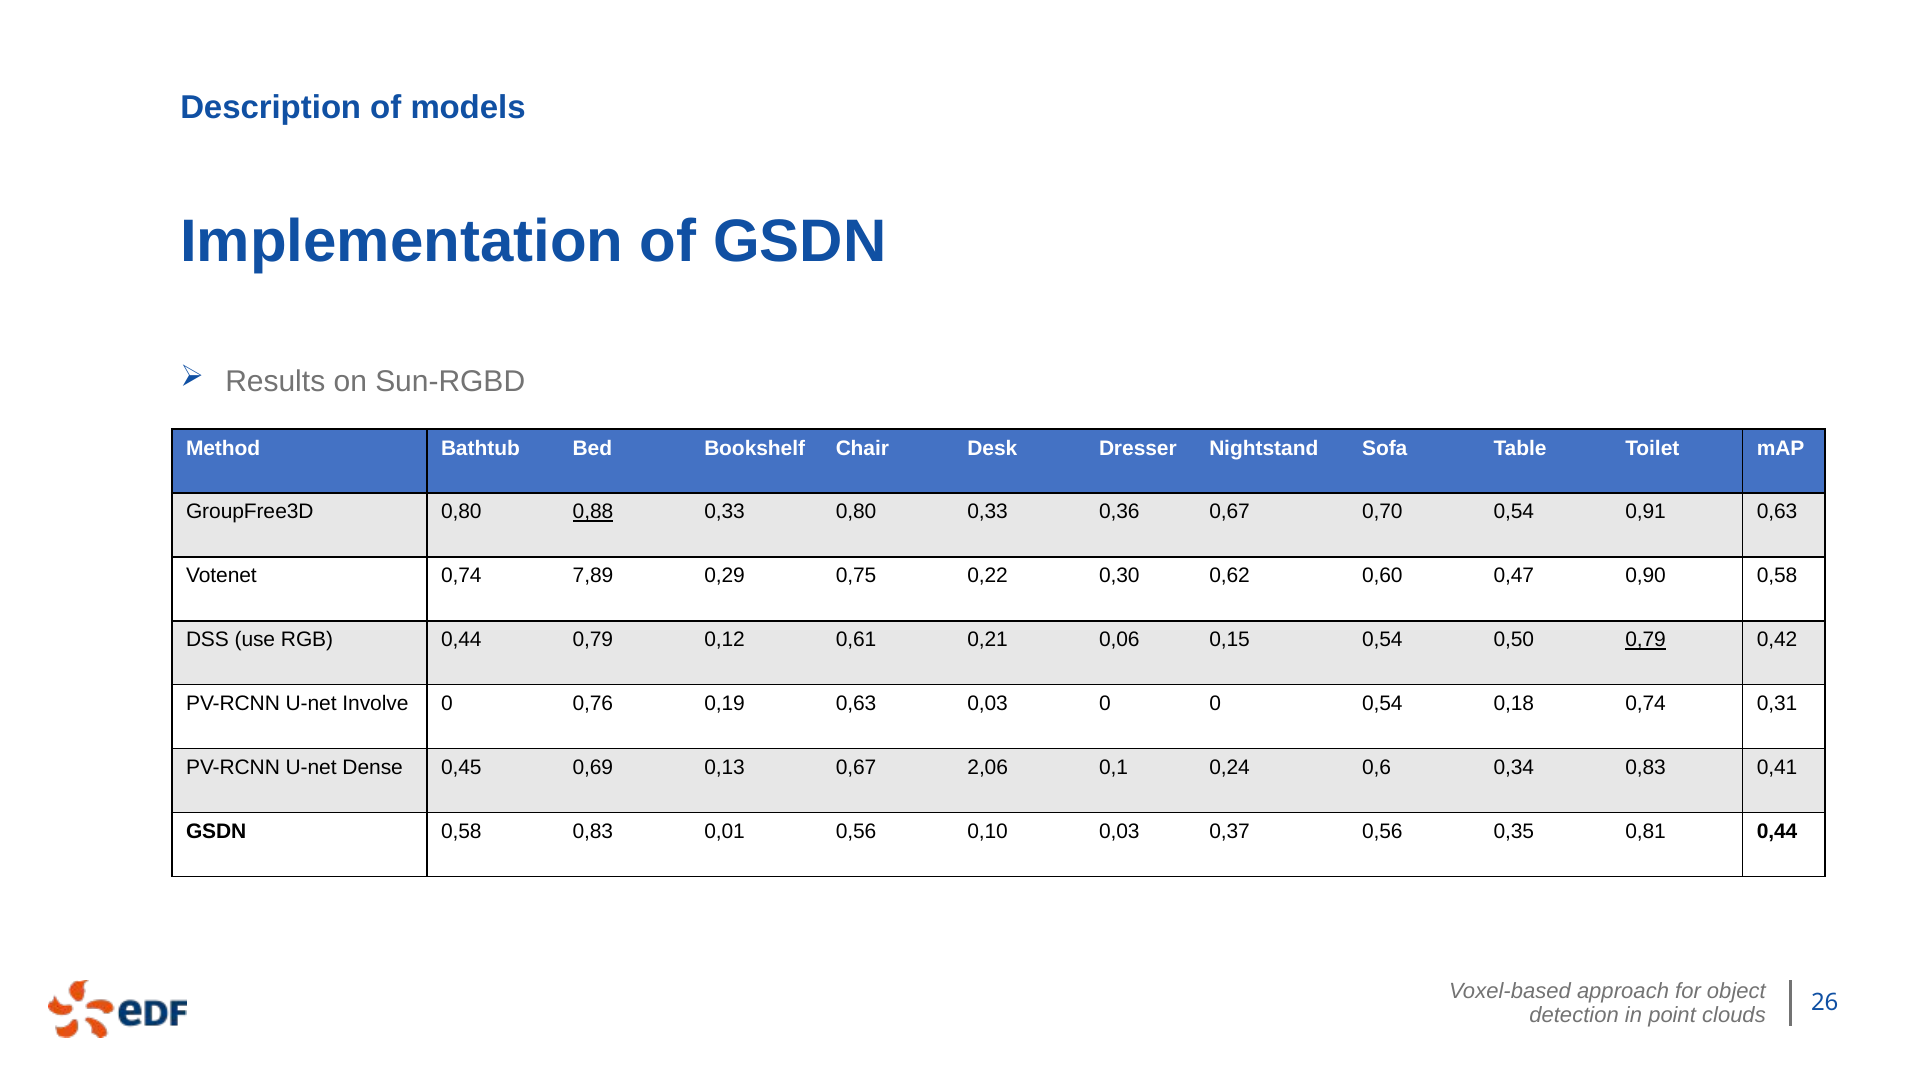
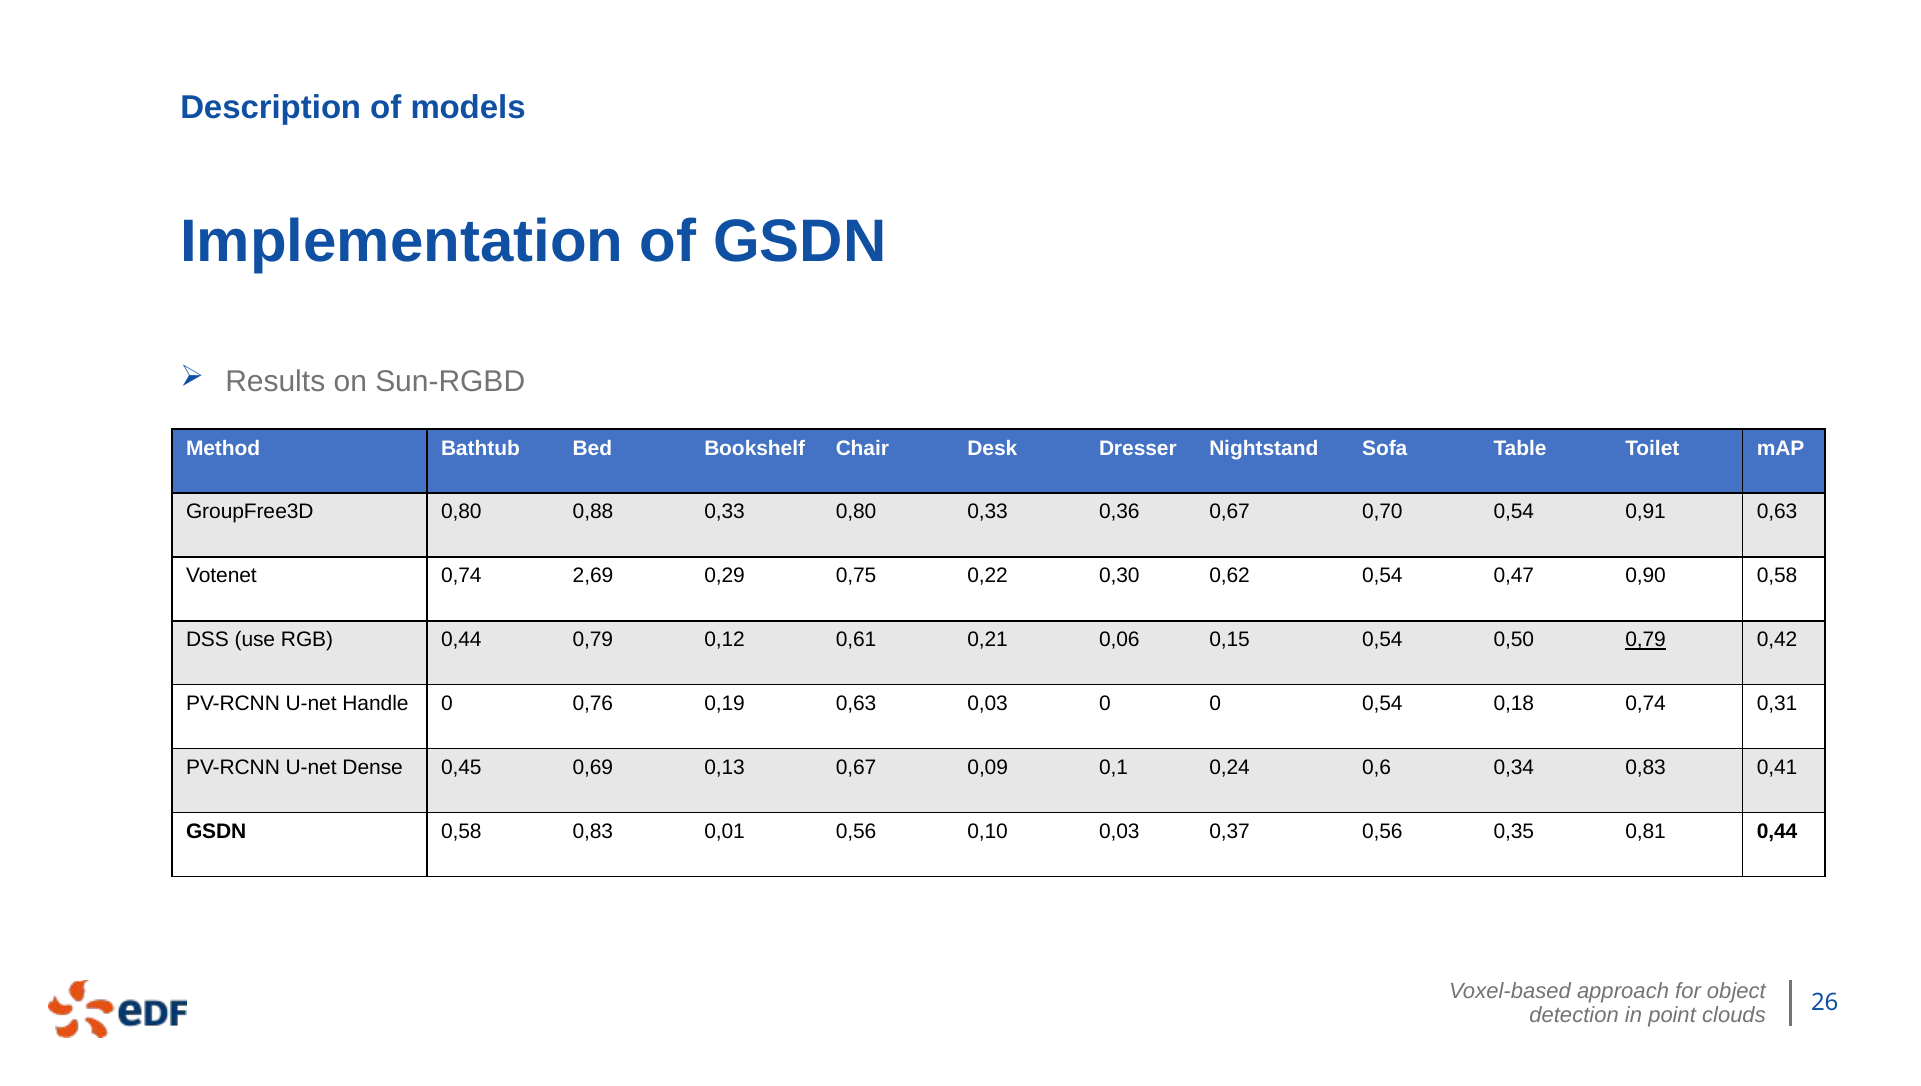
0,88 underline: present -> none (593, 512)
7,89: 7,89 -> 2,69 (593, 576)
0,62 0,60: 0,60 -> 0,54 (1382, 576)
Involve: Involve -> Handle (375, 704)
2,06: 2,06 -> 0,09 (988, 768)
